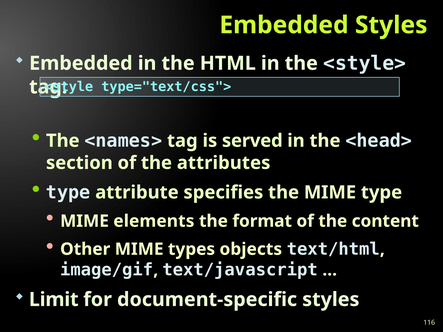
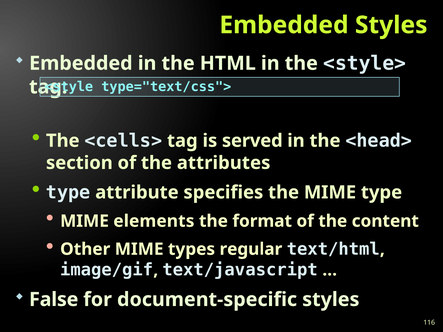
<names>: <names> -> <cells> (123, 141)
objects: objects -> regular (251, 249)
Limit: Limit -> False (54, 300)
